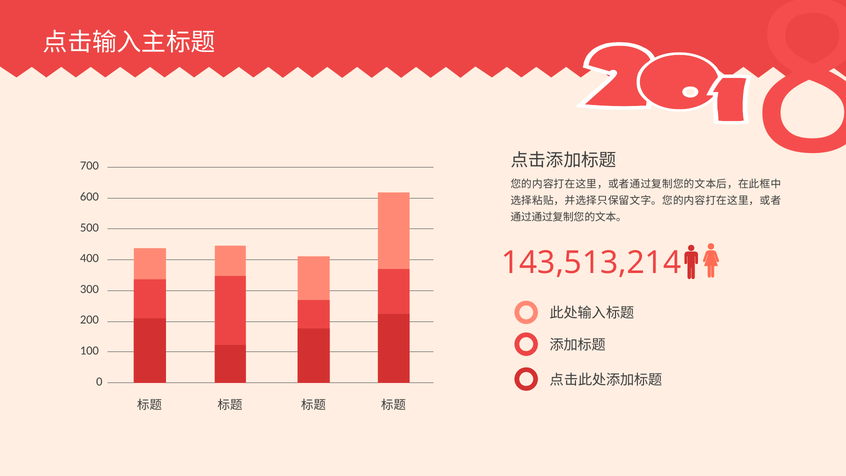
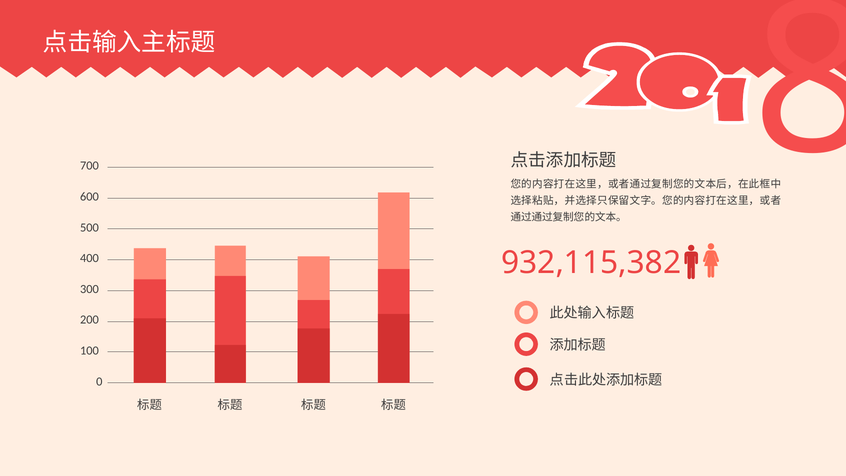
143,513,214: 143,513,214 -> 932,115,382 (591, 263)
